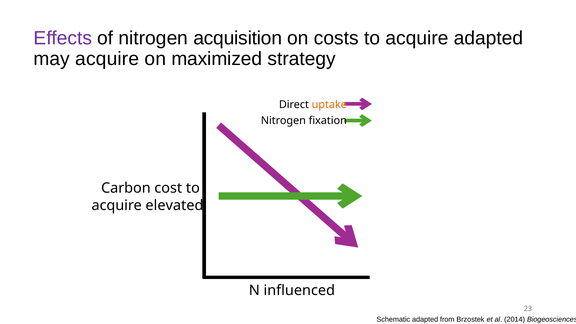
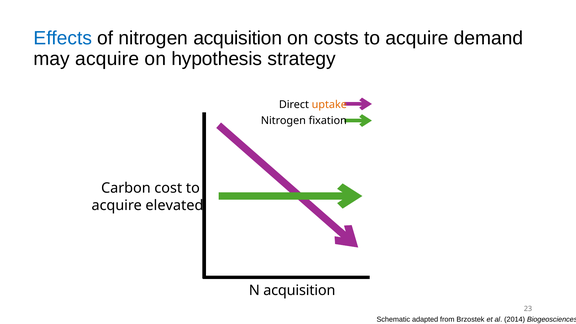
Effects colour: purple -> blue (63, 38)
acquire adapted: adapted -> demand (489, 38)
maximized: maximized -> hypothesis (217, 59)
N influenced: influenced -> acquisition (299, 290)
